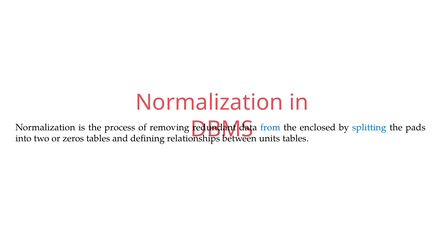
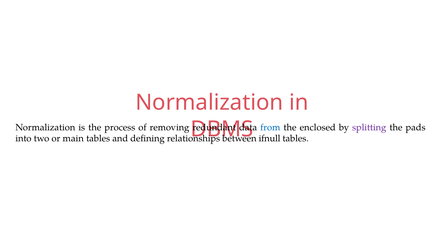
splitting colour: blue -> purple (369, 127)
zeros: zeros -> main (73, 138)
units: units -> ifnull (270, 138)
